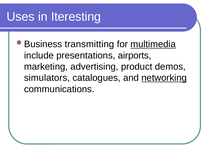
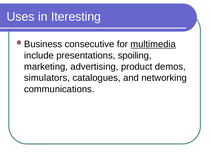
transmitting: transmitting -> consecutive (90, 44)
airports: airports -> spoiling (135, 56)
networking underline: present -> none (164, 78)
